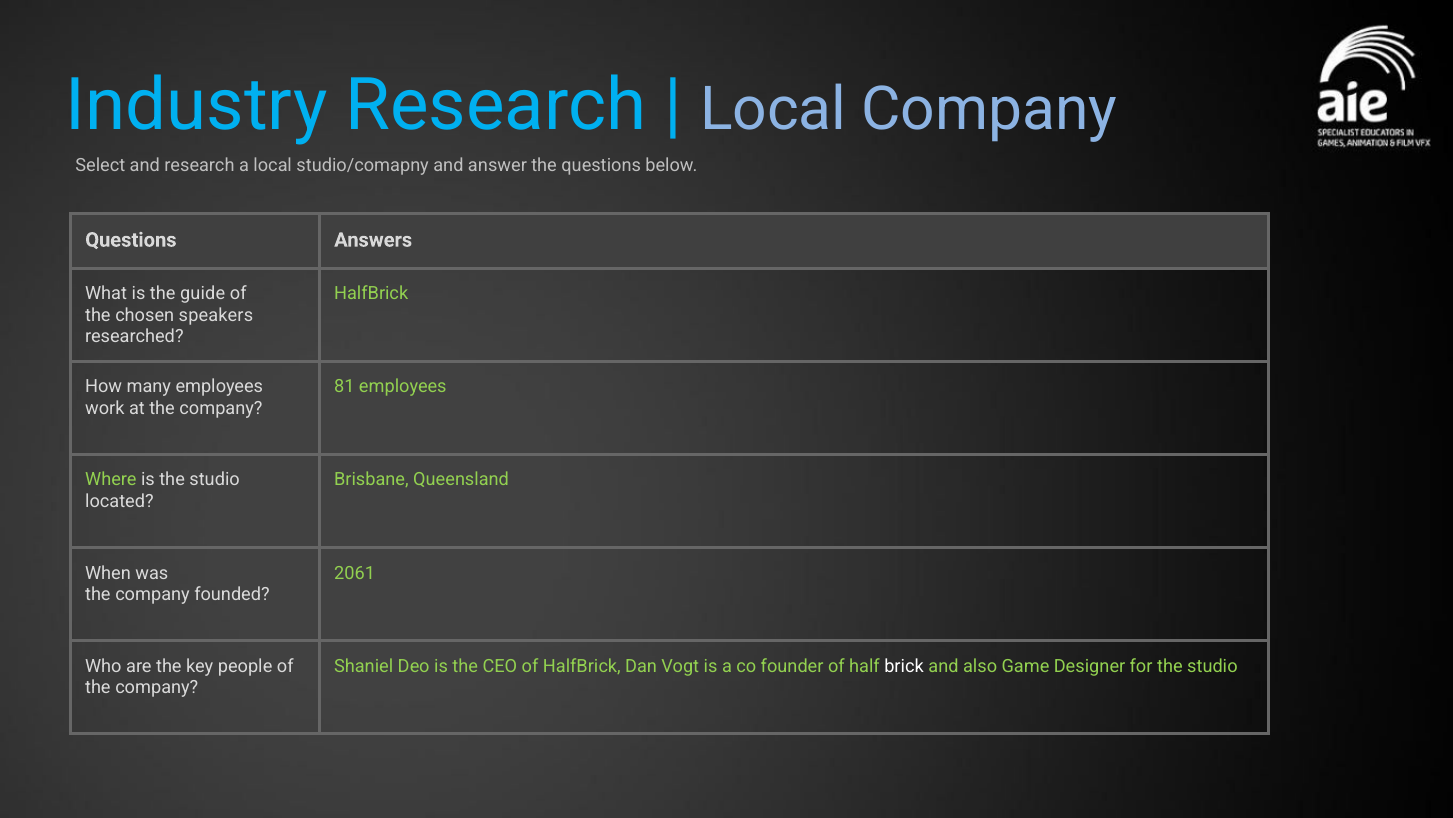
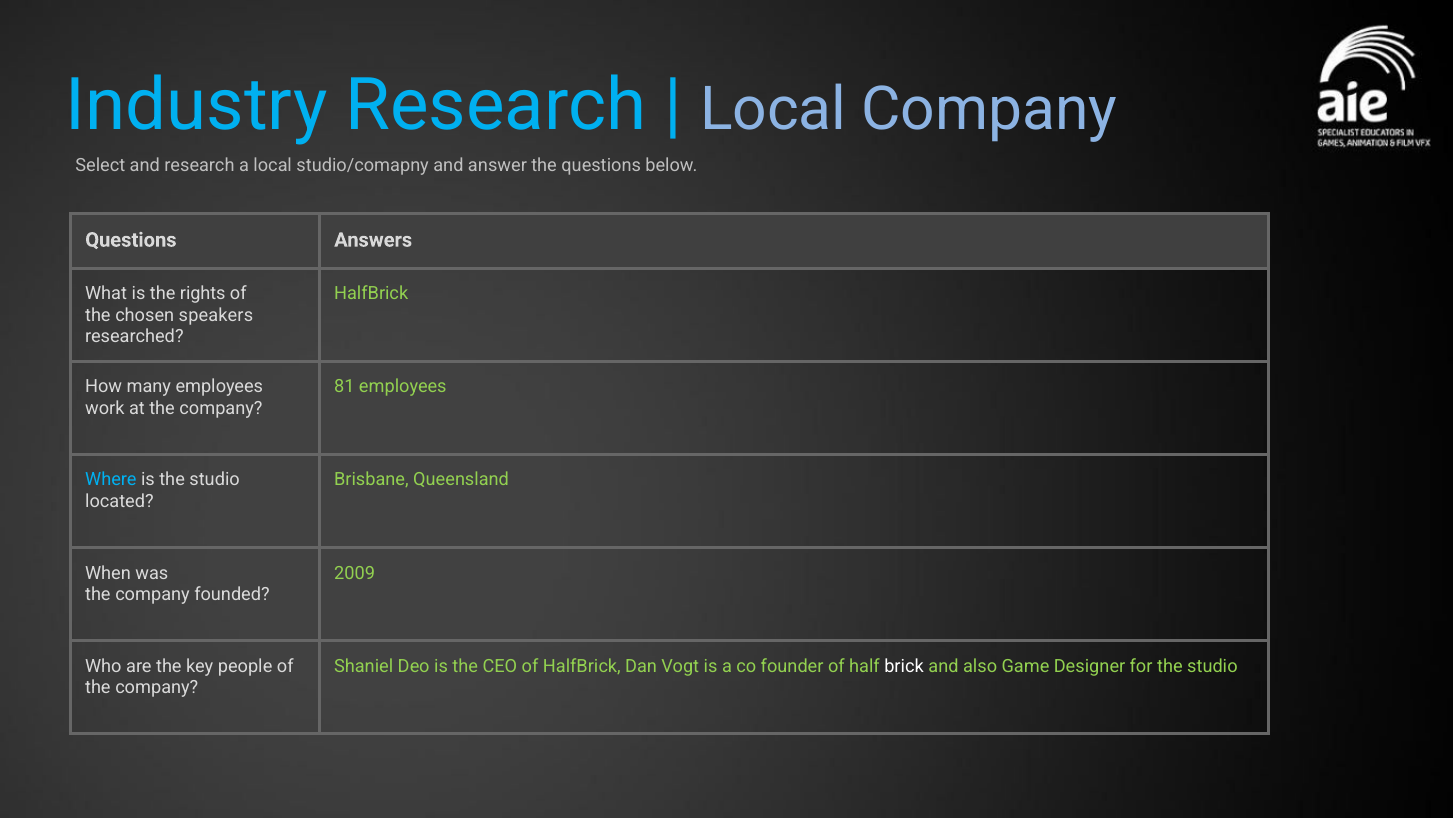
guide: guide -> rights (203, 294)
Where colour: light green -> light blue (111, 480)
2061: 2061 -> 2009 (355, 573)
